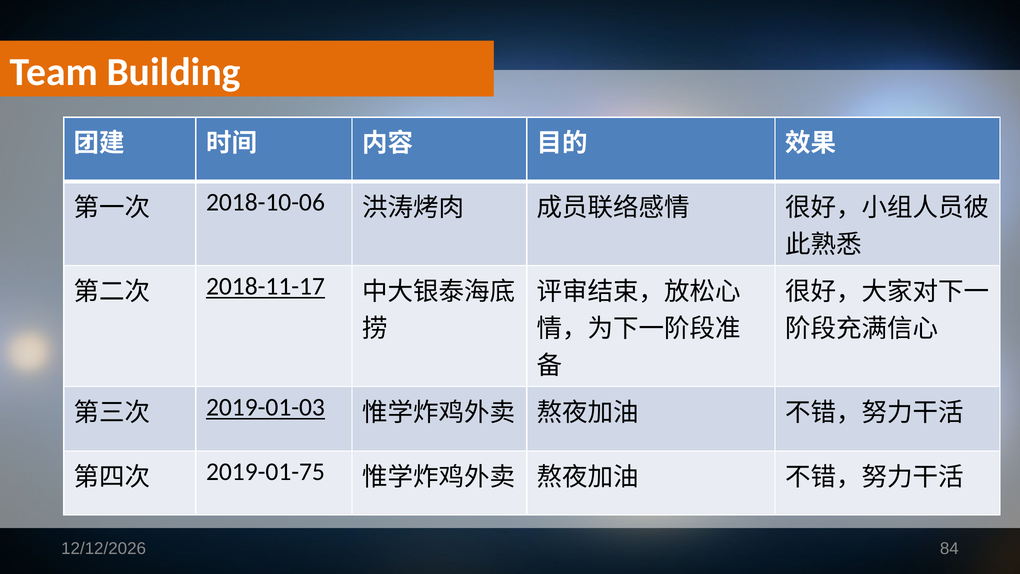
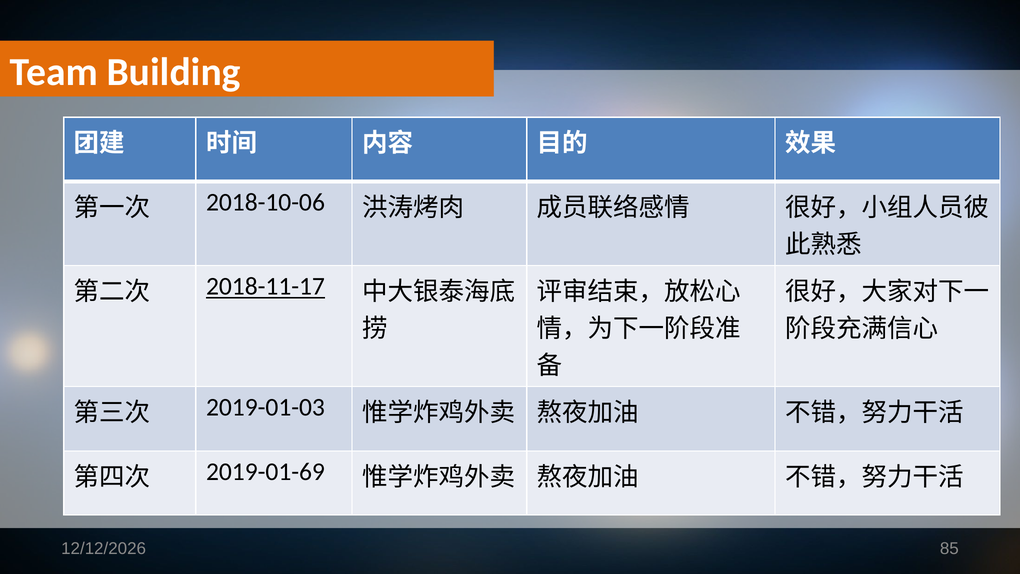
2019-01-03 underline: present -> none (265, 407)
2019-01-75: 2019-01-75 -> 2019-01-69 (265, 472)
84: 84 -> 85 (949, 548)
